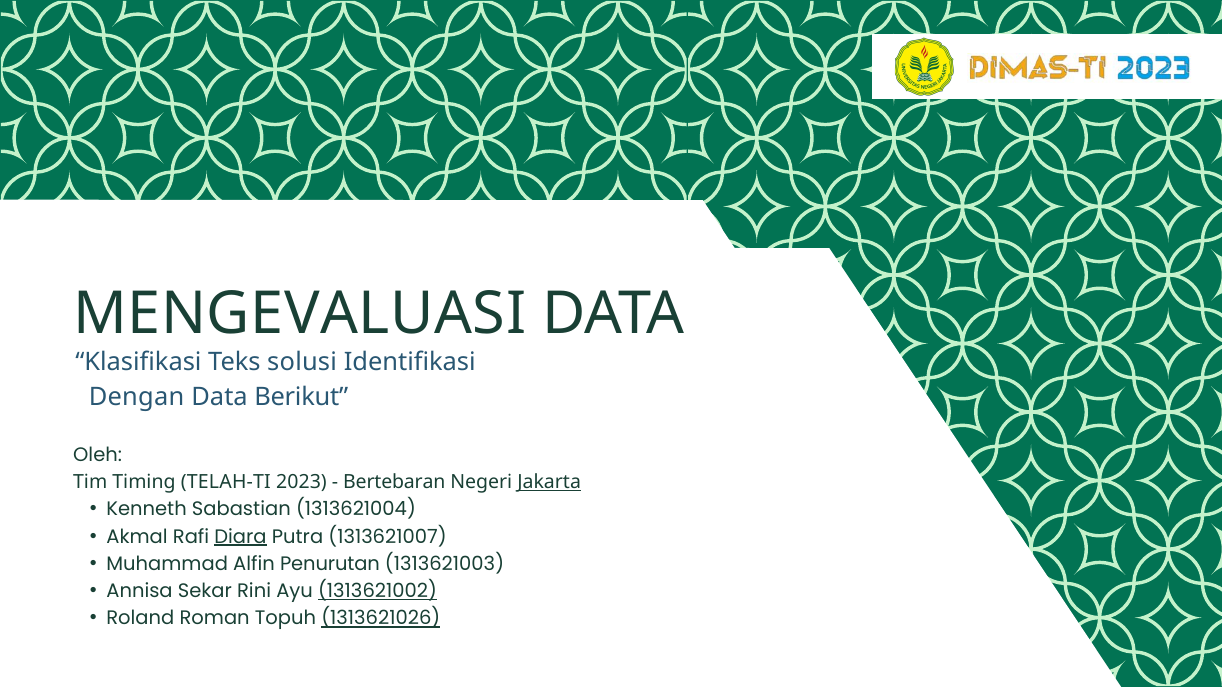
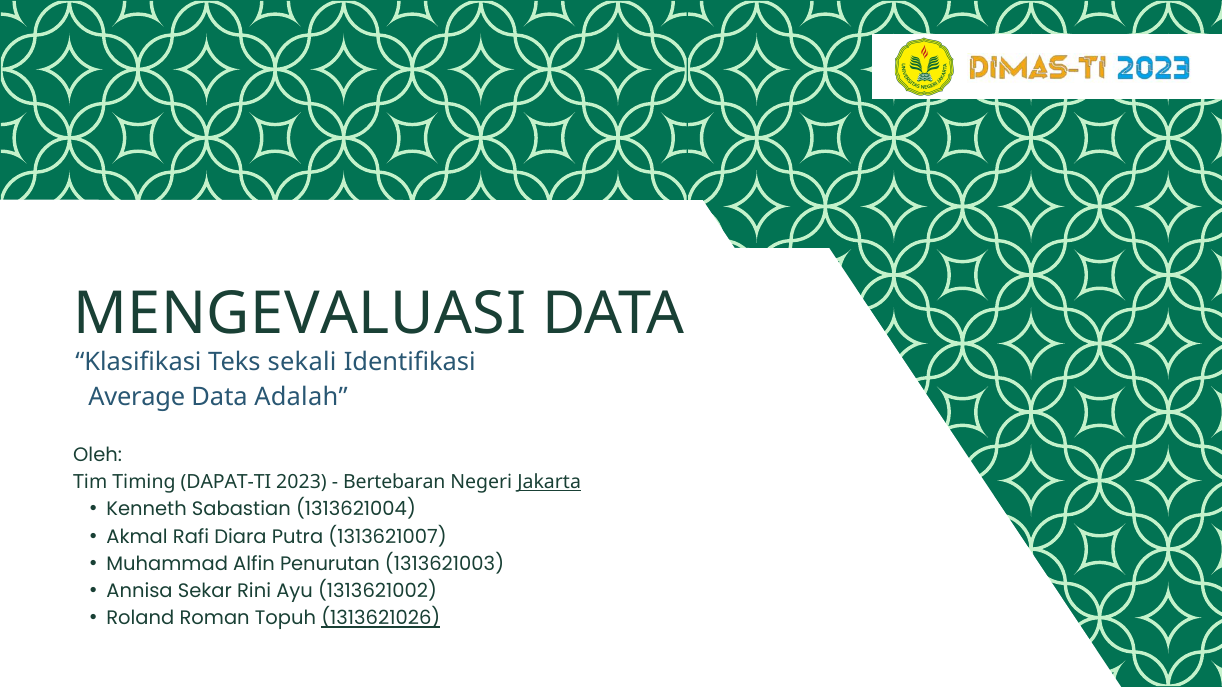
solusi: solusi -> sekali (302, 362)
Dengan: Dengan -> Average (137, 398)
Berikut: Berikut -> Adalah (301, 398)
TELAH-TI: TELAH-TI -> DAPAT-TI (226, 482)
Diara underline: present -> none (240, 537)
1313621002 underline: present -> none (378, 592)
